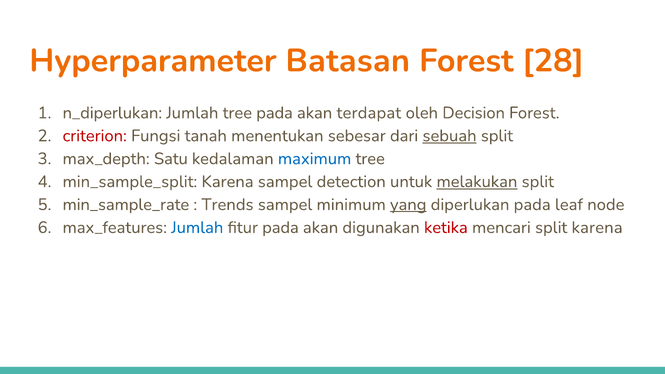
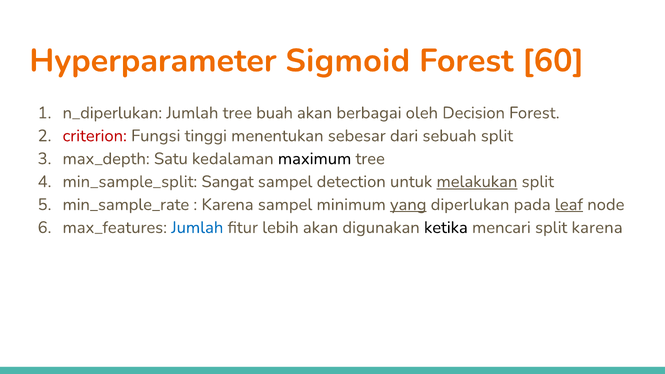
Batasan: Batasan -> Sigmoid (348, 61)
28: 28 -> 60 (553, 61)
tree pada: pada -> buah (275, 113)
terdapat: terdapat -> berbagai (369, 113)
tanah: tanah -> tinggi (206, 136)
sebuah underline: present -> none (450, 136)
maximum colour: blue -> black (315, 159)
min_sample_split Karena: Karena -> Sangat (228, 182)
Trends: Trends -> Karena (228, 205)
leaf underline: none -> present (569, 205)
fitur pada: pada -> lebih (280, 228)
ketika colour: red -> black (446, 228)
